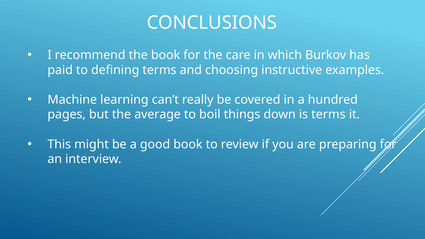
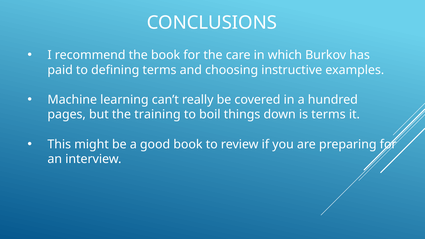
average: average -> training (157, 115)
